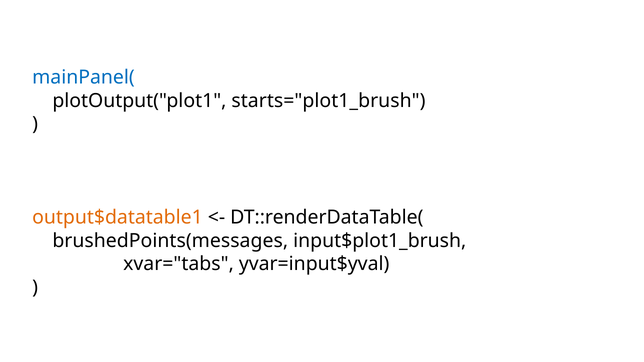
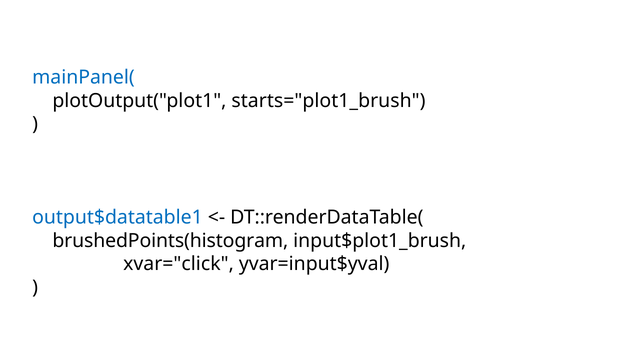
output$datatable1 colour: orange -> blue (117, 217)
brushedPoints(messages: brushedPoints(messages -> brushedPoints(histogram (170, 241)
xvar="tabs: xvar="tabs -> xvar="click (178, 264)
